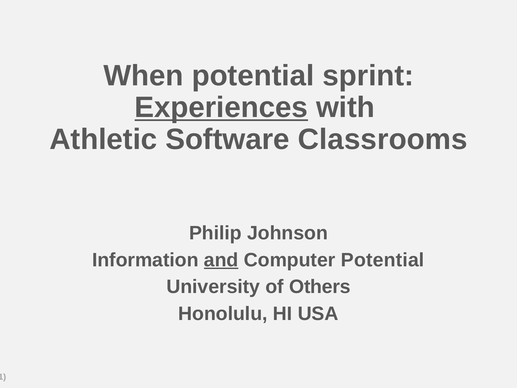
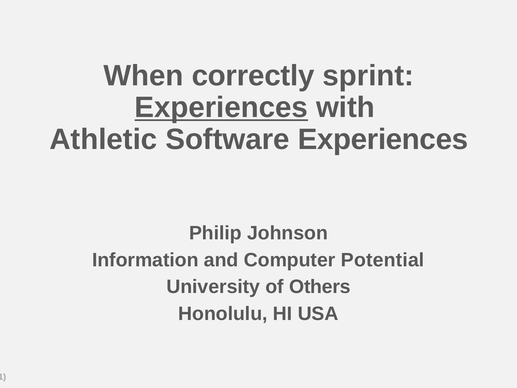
When potential: potential -> correctly (253, 76)
Software Classrooms: Classrooms -> Experiences (383, 139)
and underline: present -> none (221, 260)
